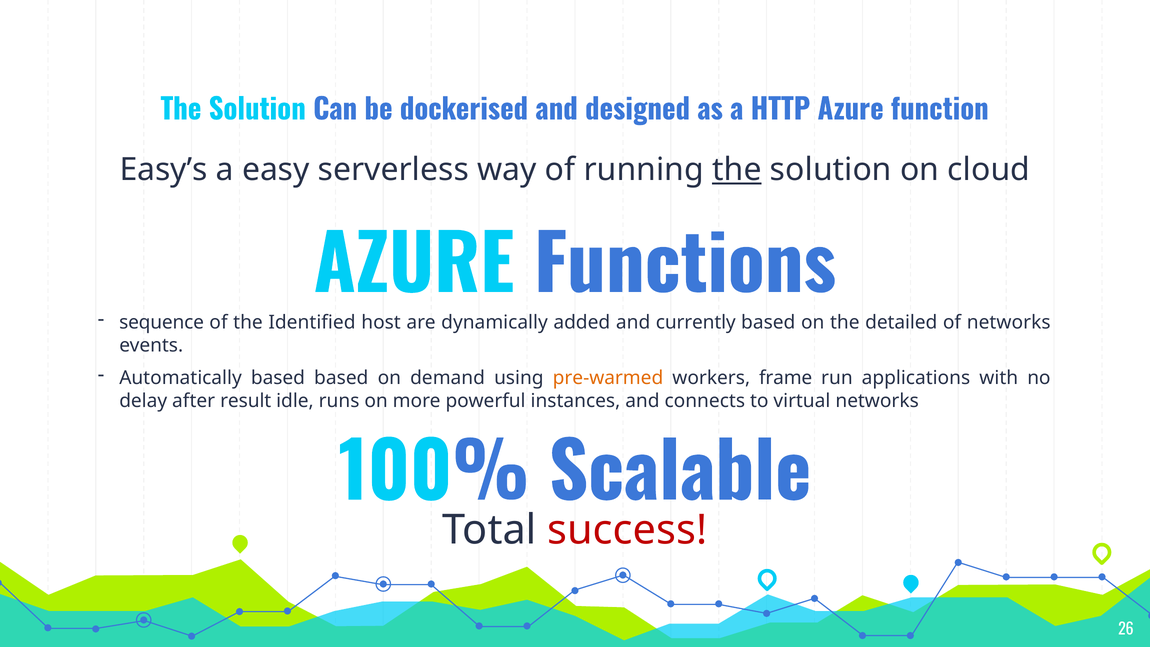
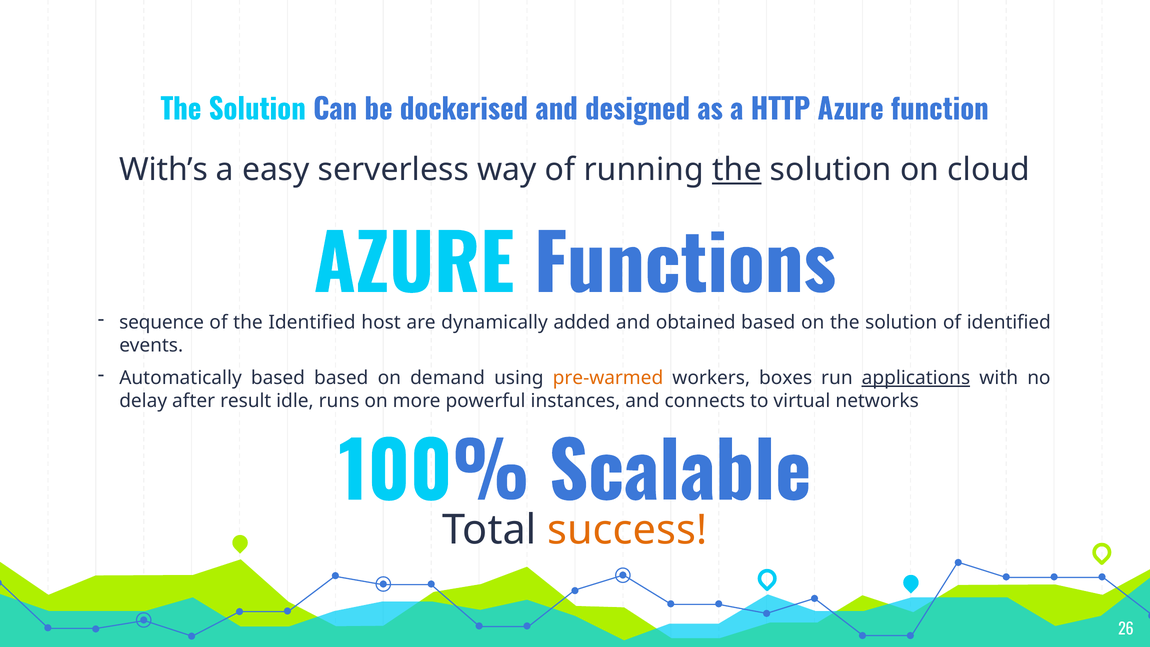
Easy’s: Easy’s -> With’s (164, 170)
currently: currently -> obtained (696, 322)
on the detailed: detailed -> solution (901, 322)
of networks: networks -> identified (1009, 322)
frame: frame -> boxes (786, 378)
applications underline: none -> present (916, 378)
success colour: red -> orange (627, 530)
